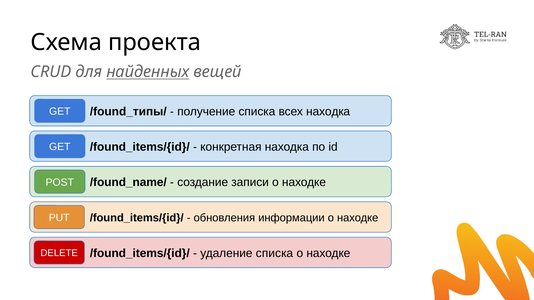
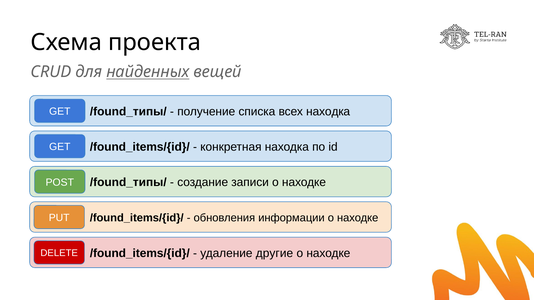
/found_name/: /found_name/ -> /found_типы/ (128, 183)
удаление списка: списка -> другие (274, 254)
